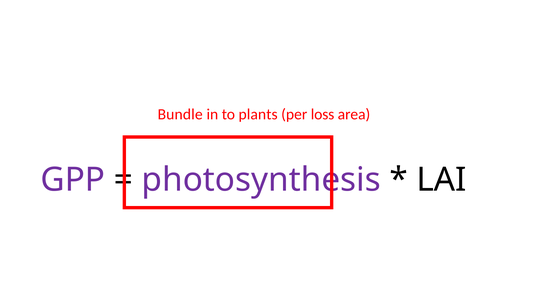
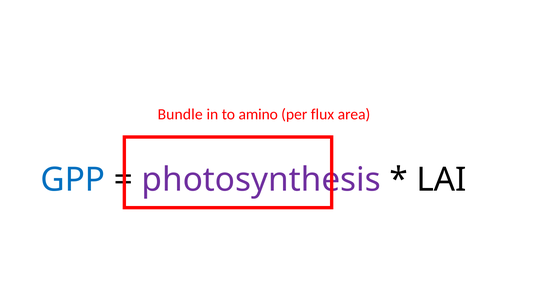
plants: plants -> amino (258, 114)
loss: loss -> flux (322, 114)
GPP colour: purple -> blue (73, 180)
